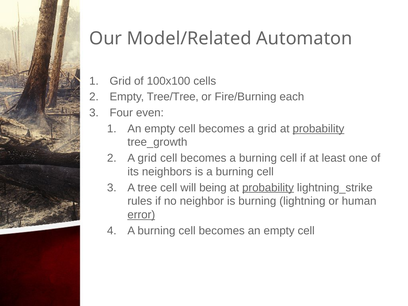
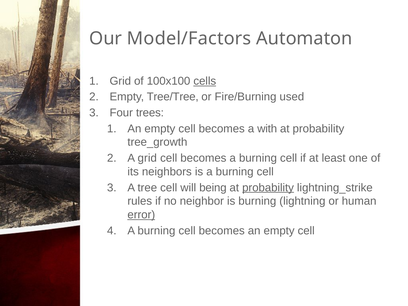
Model/Related: Model/Related -> Model/Factors (189, 38)
cells underline: none -> present (205, 81)
each: each -> used (292, 97)
even: even -> trees (150, 113)
becomes a grid: grid -> with (267, 129)
probability underline: present -> none (318, 129)
